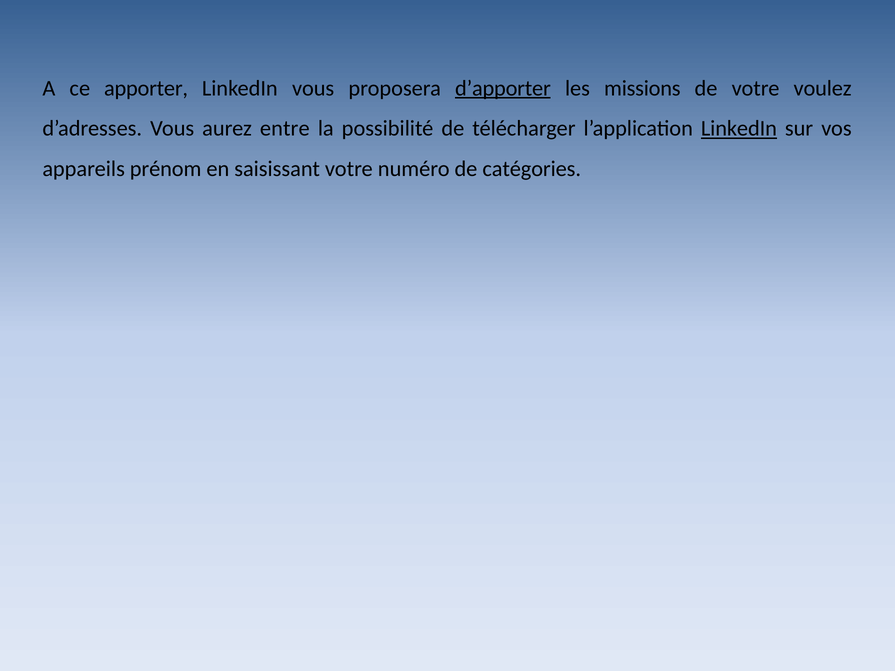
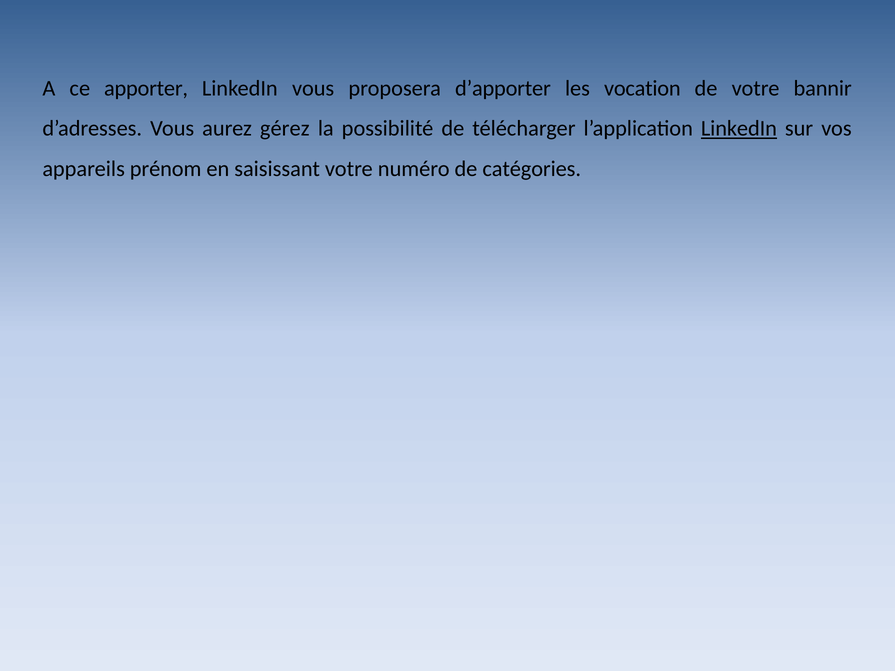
d’apporter underline: present -> none (503, 88)
missions: missions -> vocation (642, 88)
voulez: voulez -> bannir (823, 88)
entre: entre -> gérez (285, 129)
